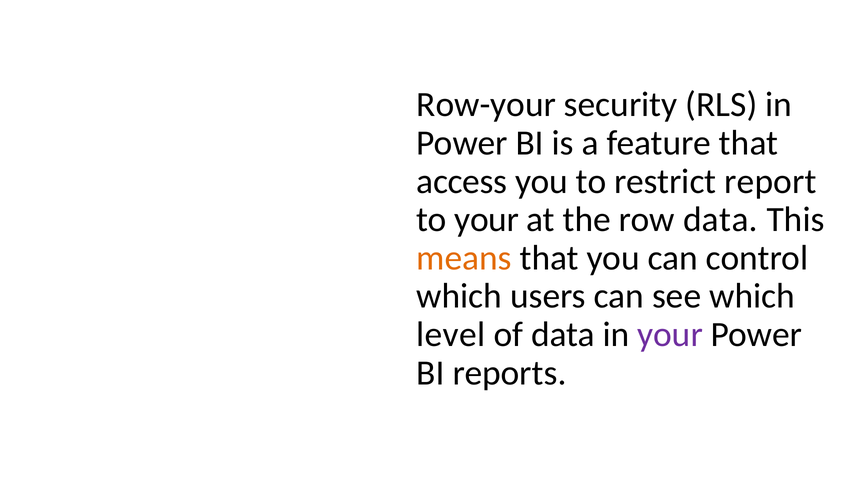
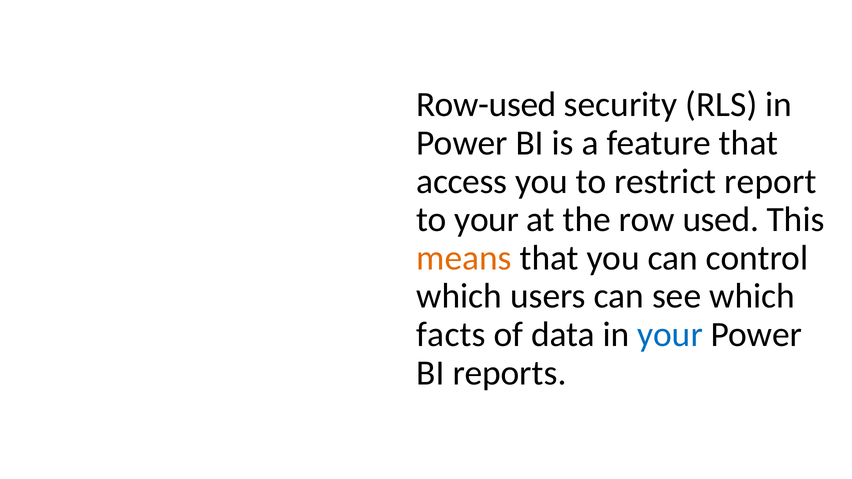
Row-your: Row-your -> Row-used (486, 105)
row data: data -> used (721, 220)
level: level -> facts (451, 335)
your colour: purple -> blue (670, 335)
